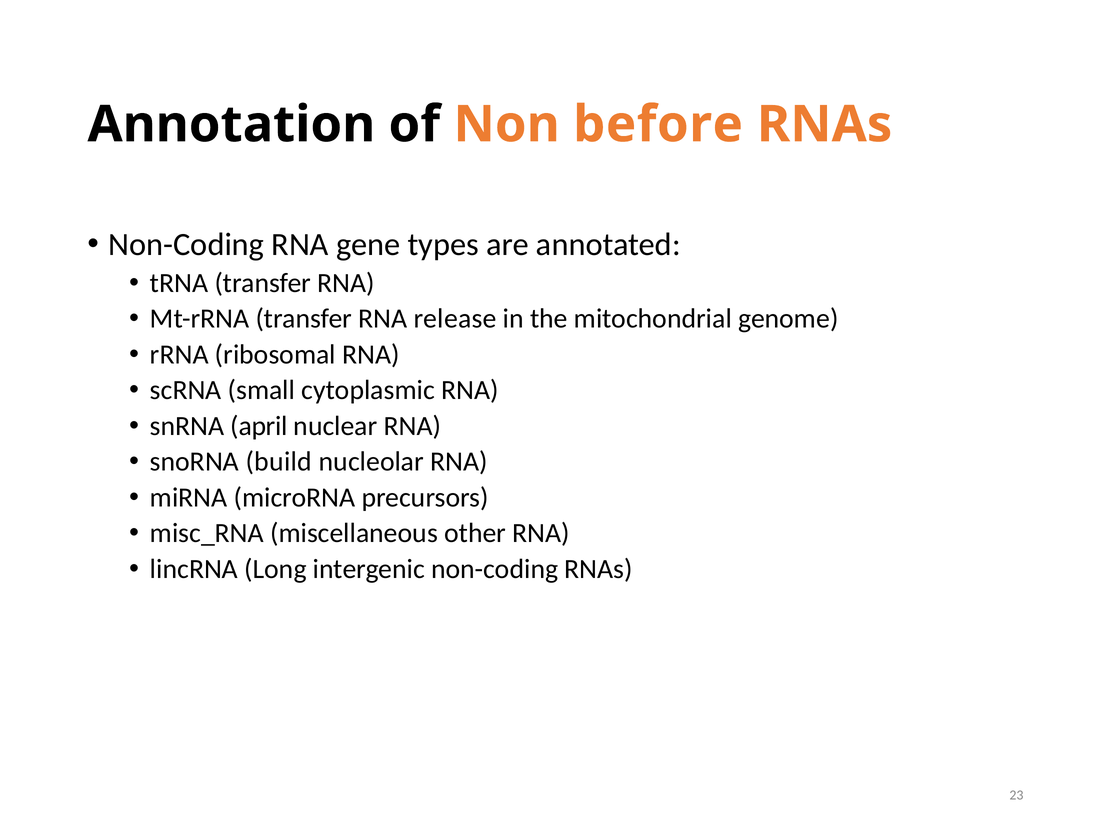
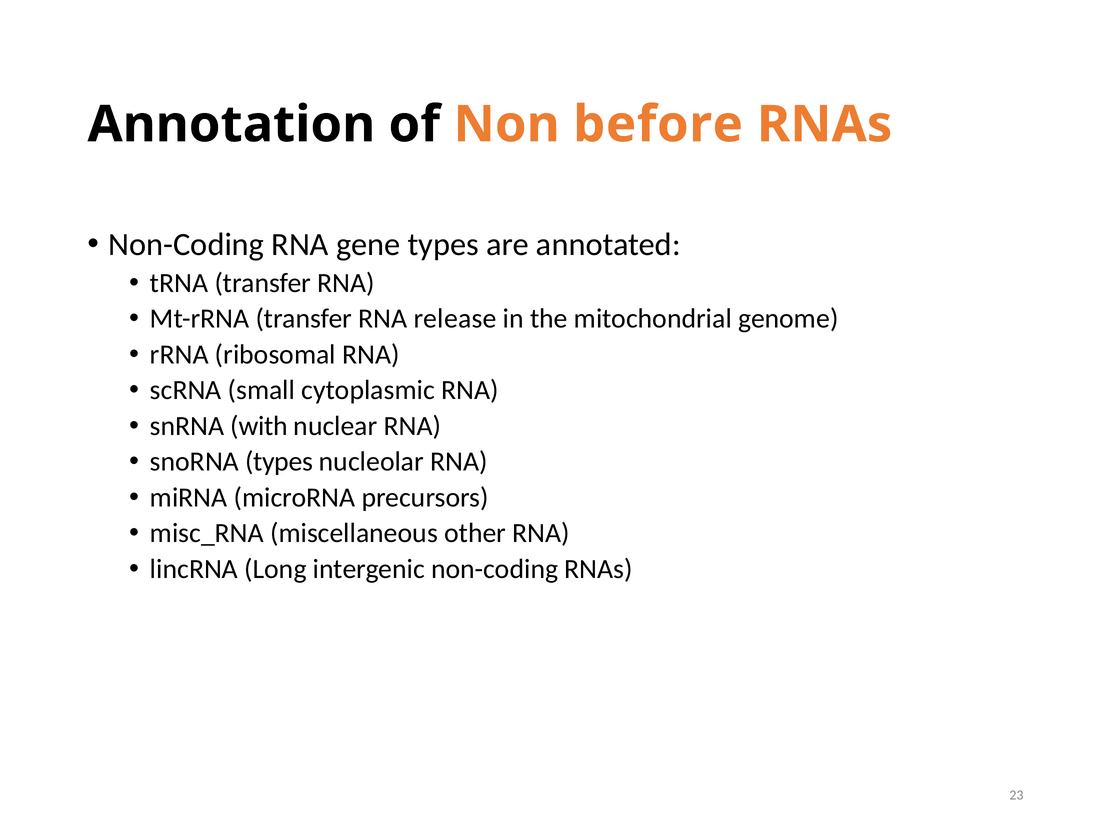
april: april -> with (259, 426)
snoRNA build: build -> types (279, 462)
